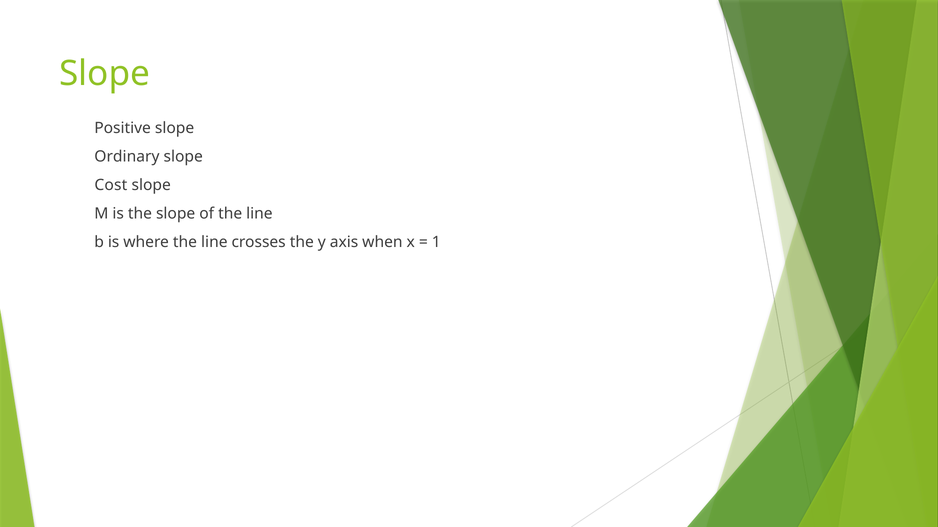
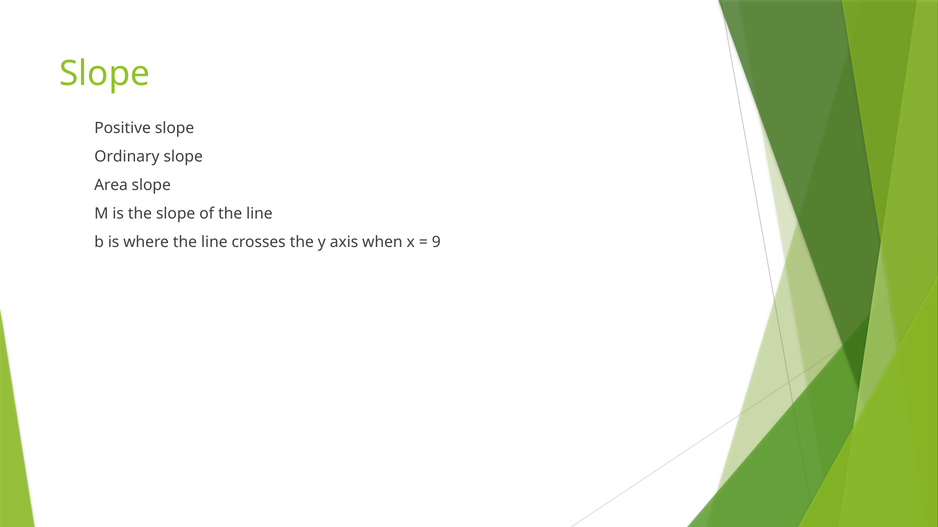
Cost: Cost -> Area (111, 185)
1: 1 -> 9 (436, 242)
